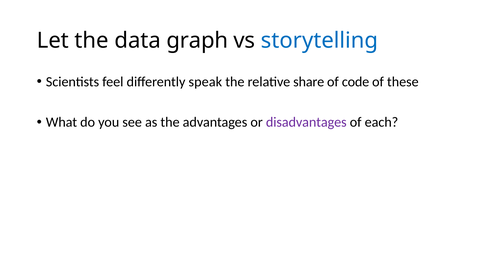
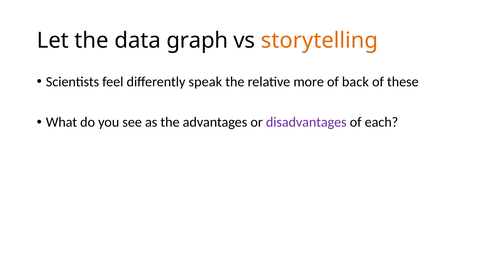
storytelling colour: blue -> orange (320, 41)
share: share -> more (309, 82)
code: code -> back (355, 82)
